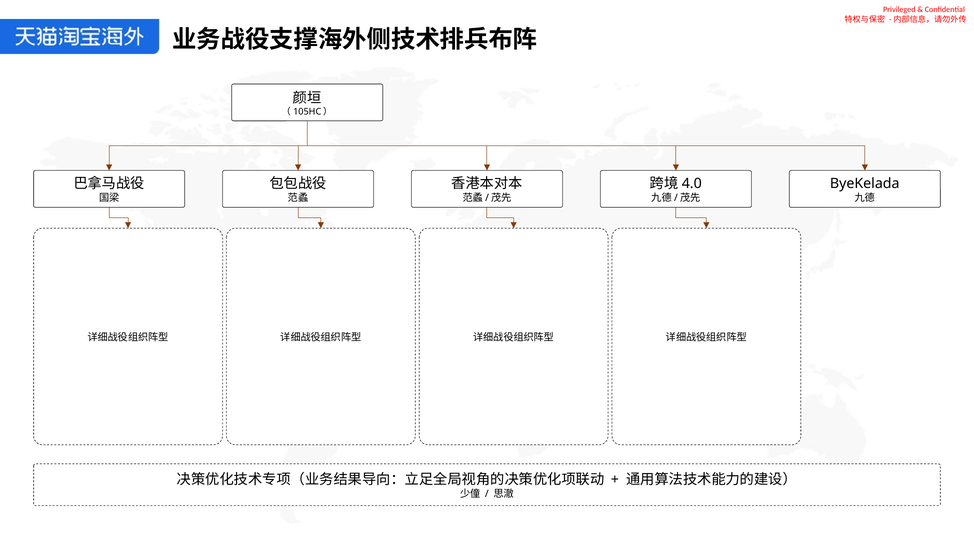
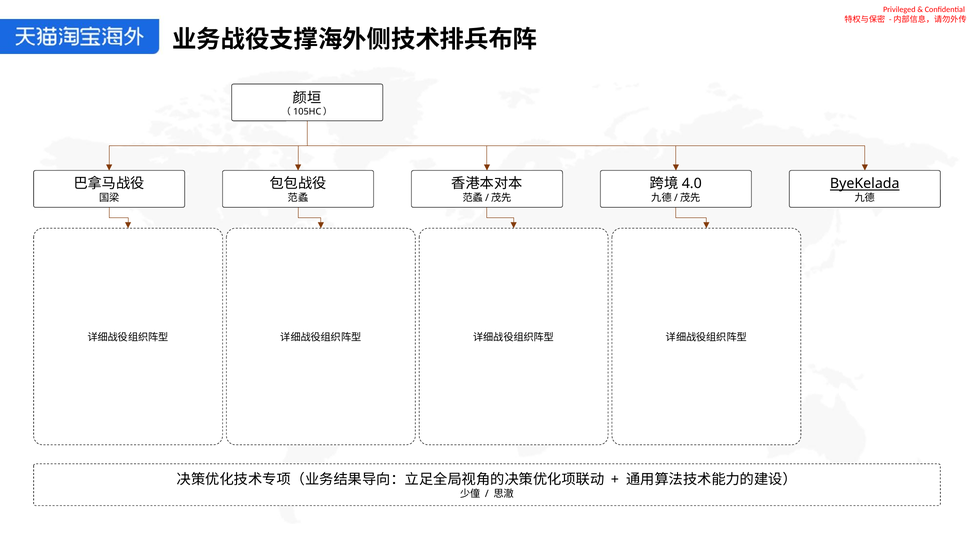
ByeKelada underline: none -> present (865, 184)
